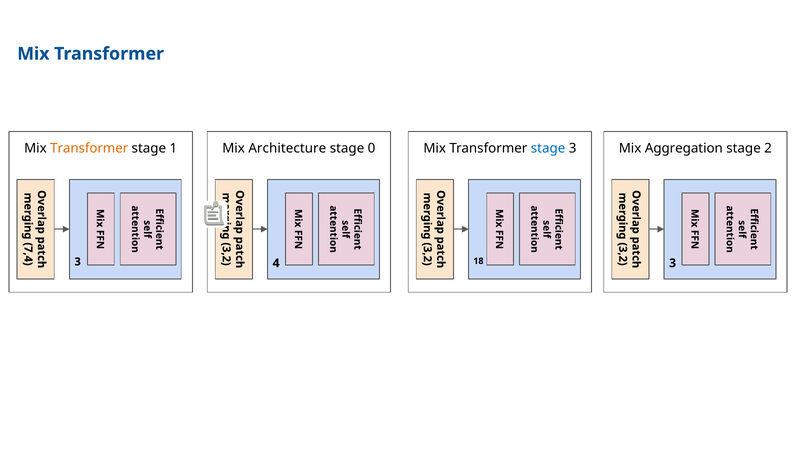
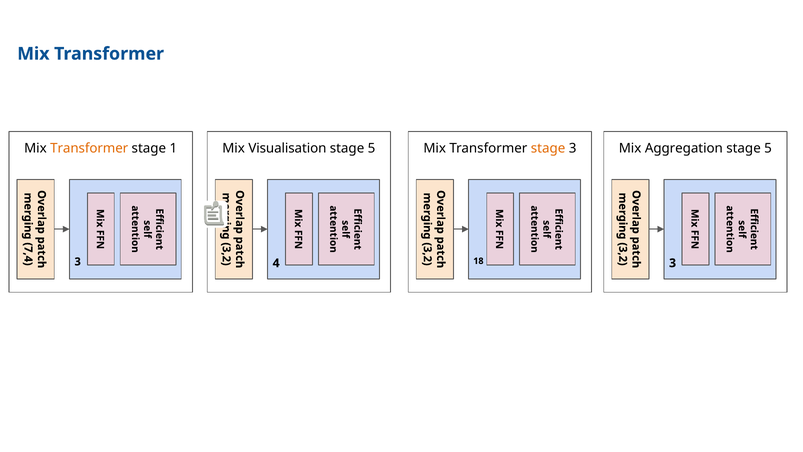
Architecture: Architecture -> Visualisation (287, 148)
0: 0 -> 5 (372, 148)
stage colour: blue -> orange (548, 148)
2: 2 -> 5 (768, 148)
